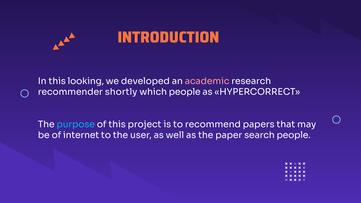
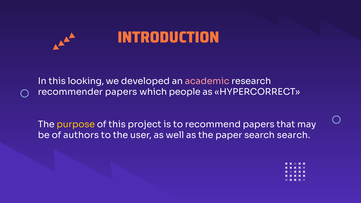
recommender shortly: shortly -> papers (121, 92)
purpose colour: light blue -> yellow (76, 124)
internet: internet -> authors (81, 135)
search people: people -> search (294, 135)
